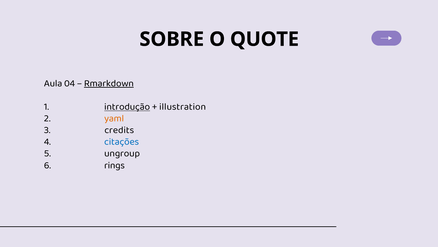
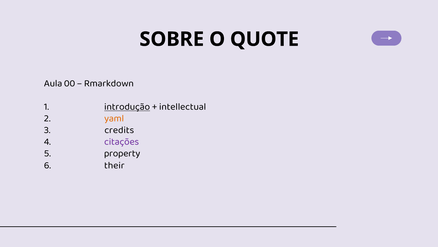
04: 04 -> 00 (70, 83)
Rmarkdown underline: present -> none (109, 83)
illustration: illustration -> intellectual (183, 106)
citações colour: blue -> purple (122, 141)
ungroup: ungroup -> property (122, 153)
rings: rings -> their (114, 165)
